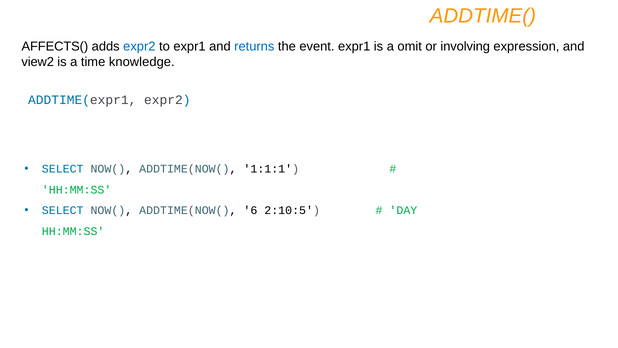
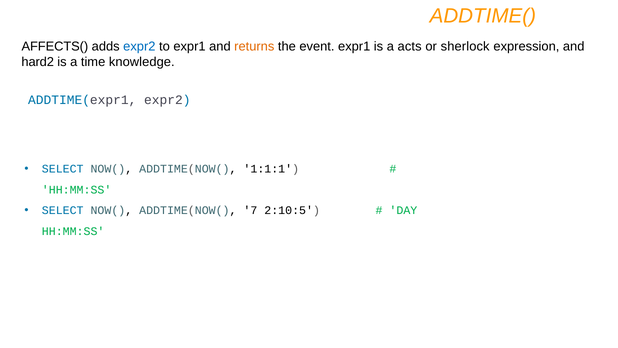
returns colour: blue -> orange (254, 46)
omit: omit -> acts (410, 46)
involving: involving -> sherlock (465, 46)
view2: view2 -> hard2 (38, 62)
6: 6 -> 7 (250, 210)
